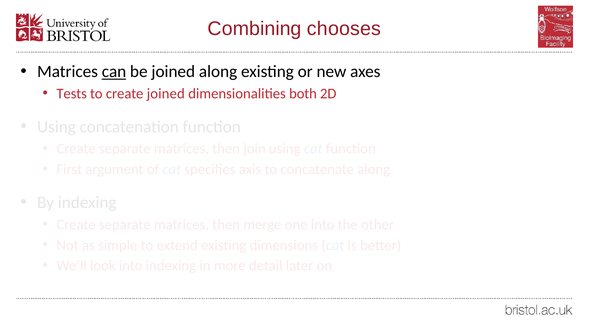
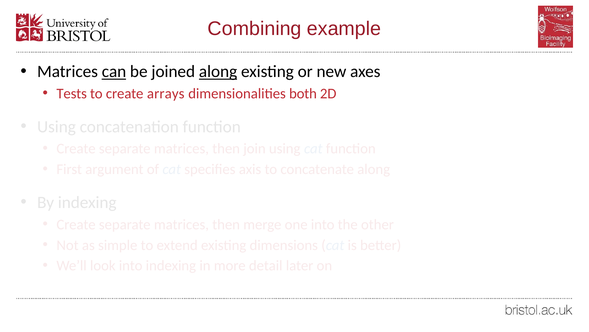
chooses: chooses -> example (344, 29)
along underline: none -> present (218, 71)
create joined: joined -> arrays (166, 93)
